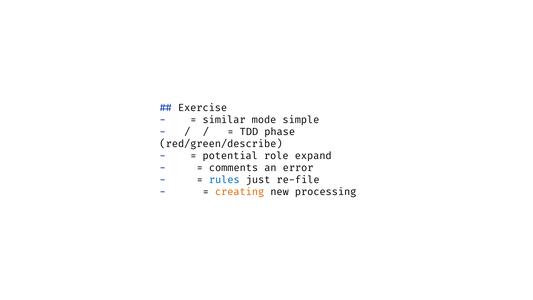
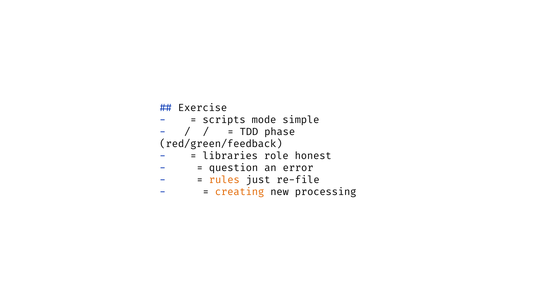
similar: similar -> scripts (224, 120)
red/green/describe: red/green/describe -> red/green/feedback (221, 144)
potential: potential -> libraries (230, 156)
expand: expand -> honest (313, 156)
comments: comments -> question (234, 168)
rules colour: blue -> orange (224, 180)
